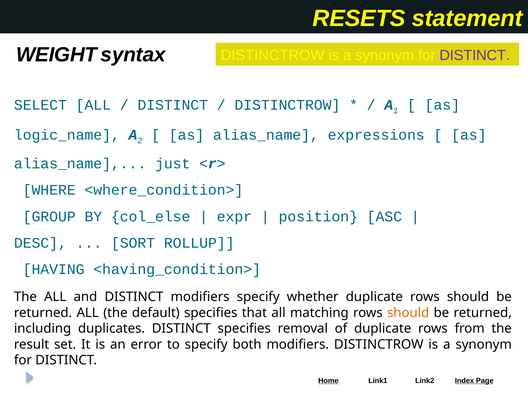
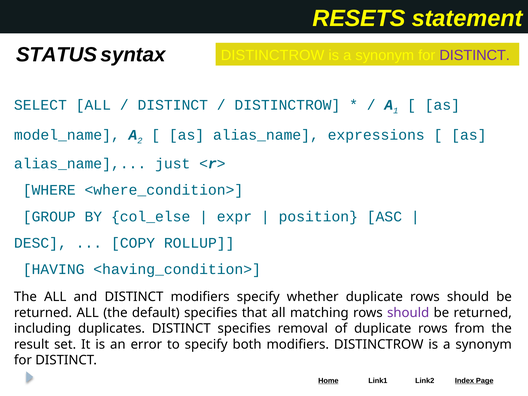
WEIGHT: WEIGHT -> STATUS (57, 55)
logic_name: logic_name -> model_name (67, 135)
SORT: SORT -> COPY (133, 243)
should colour: orange -> purple (408, 313)
